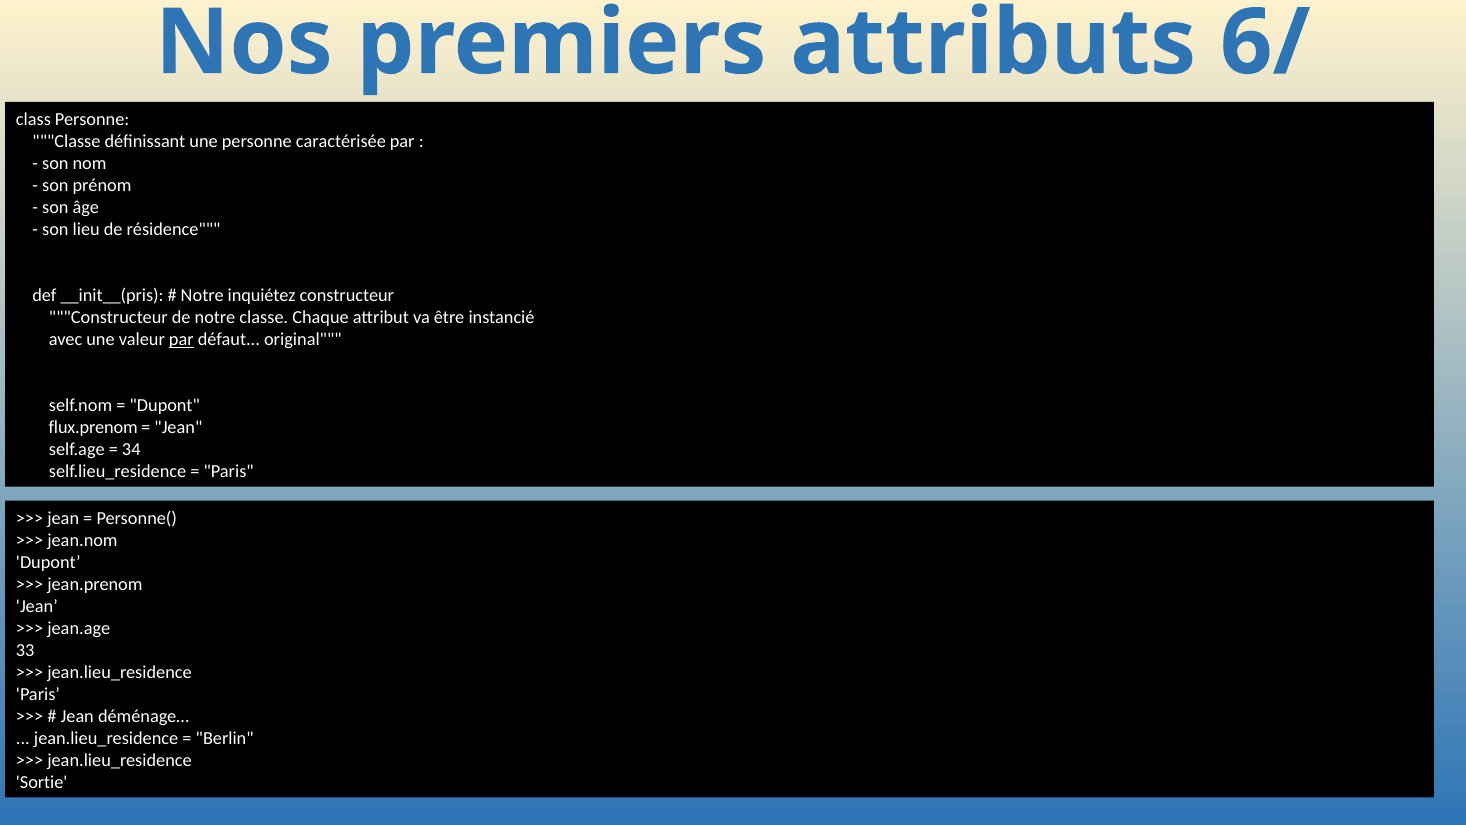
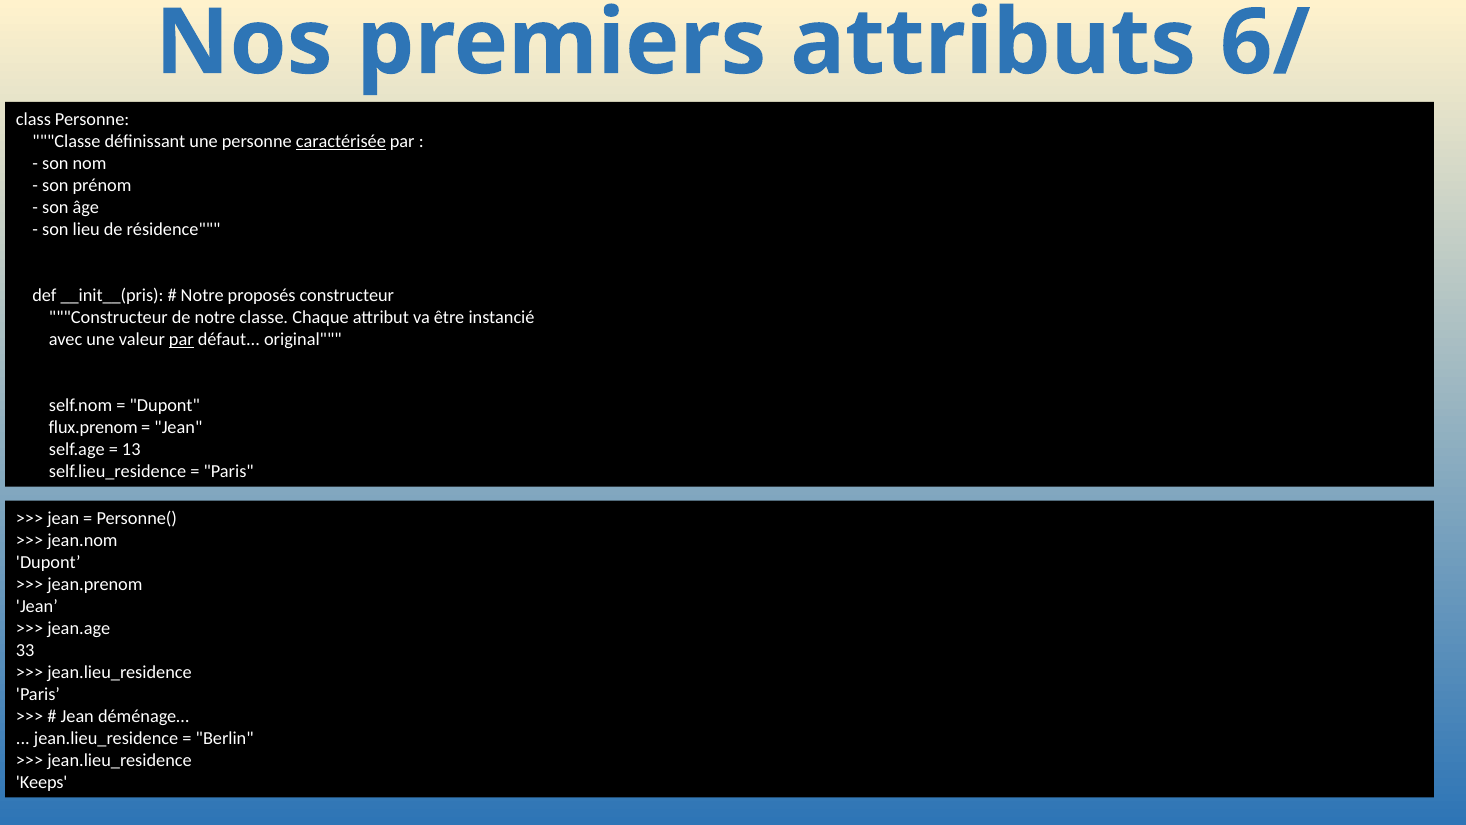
caractérisée underline: none -> present (341, 141)
inquiétez: inquiétez -> proposés (262, 295)
34: 34 -> 13 (131, 449)
Sortie: Sortie -> Keeps (42, 782)
